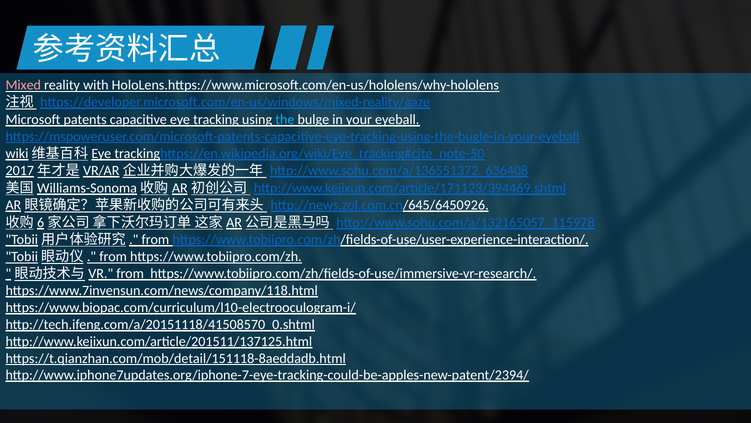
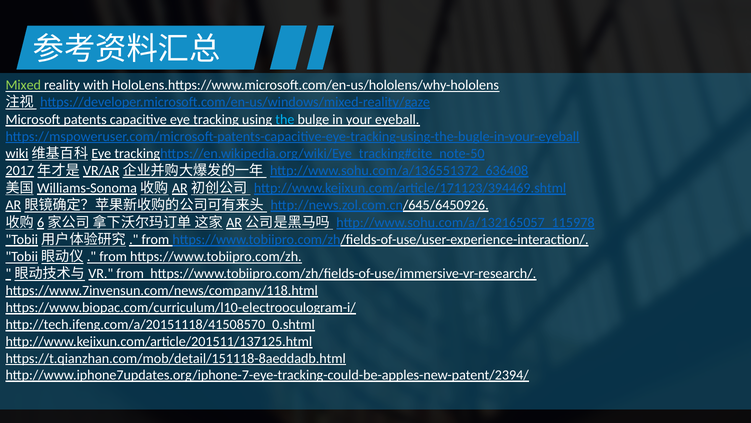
Mixed colour: pink -> light green (23, 85)
